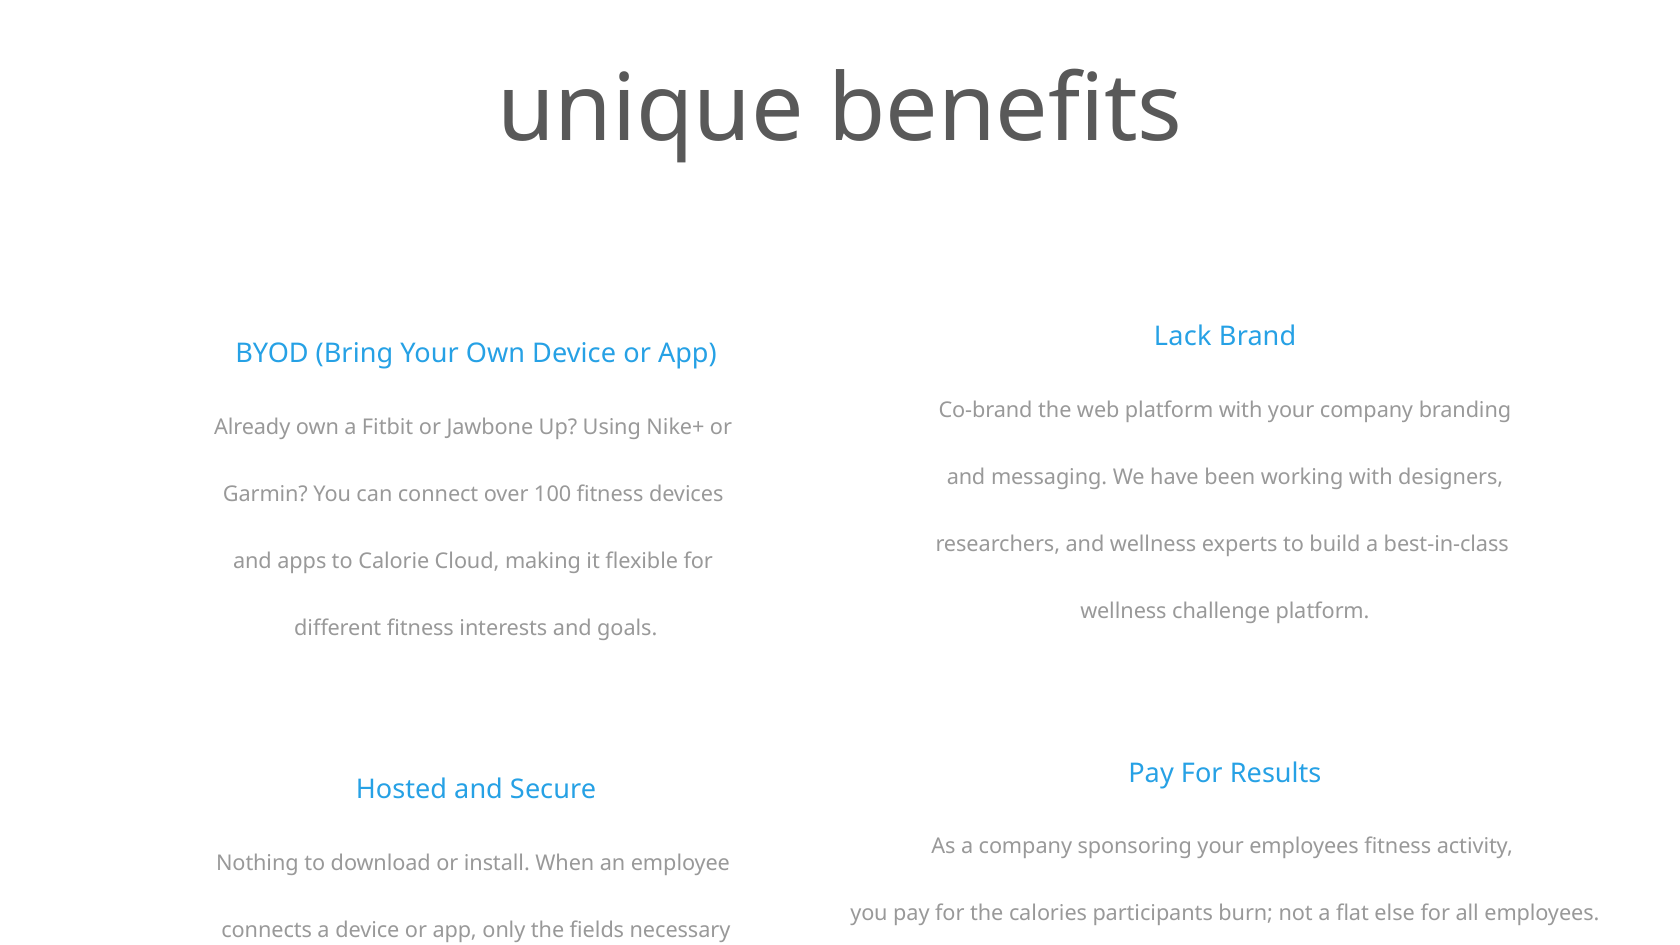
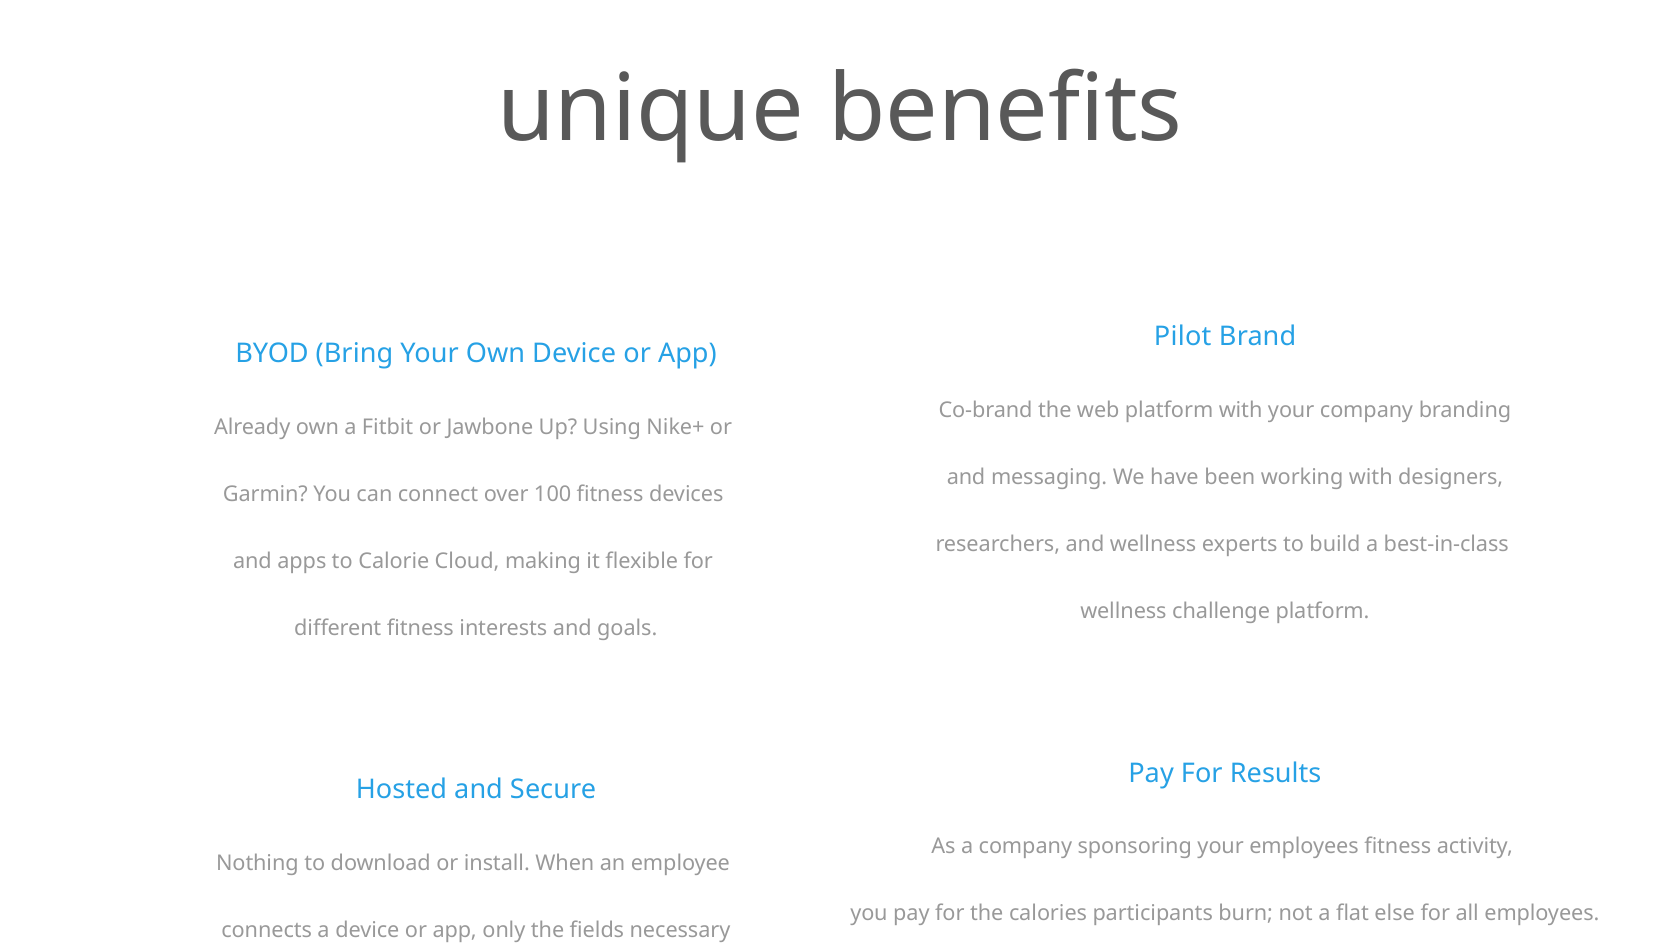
Lack: Lack -> Pilot (1183, 337)
